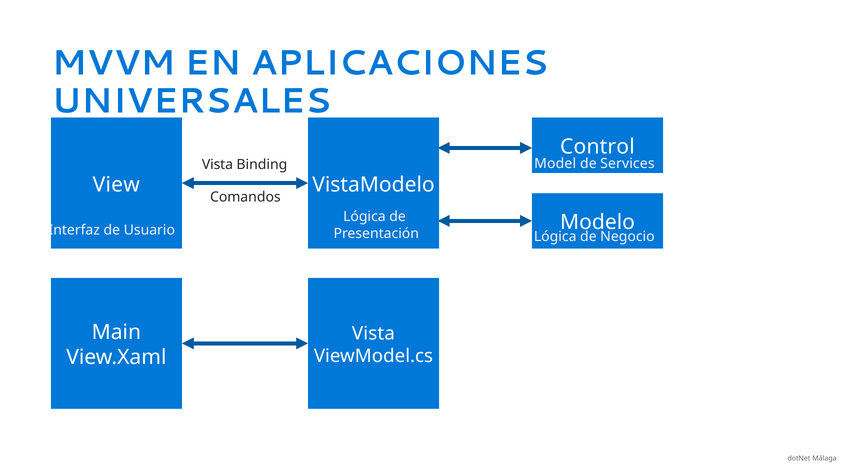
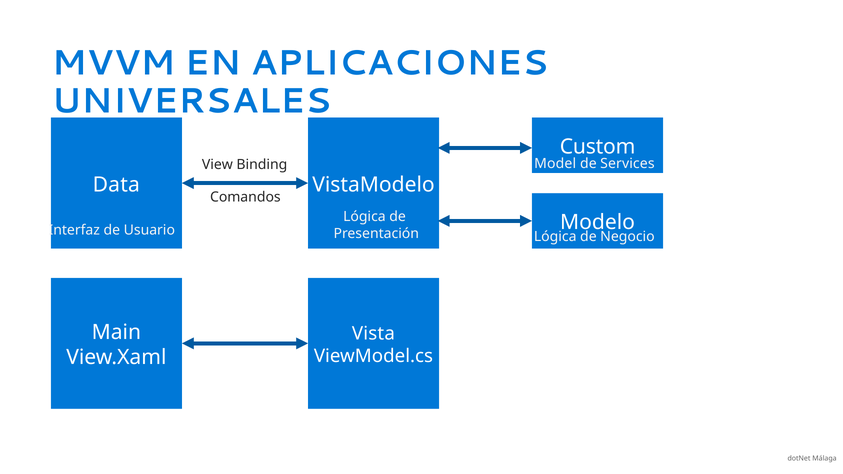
Control: Control -> Custom (598, 147)
Vista: Vista -> View (217, 165)
View: View -> Data (116, 185)
